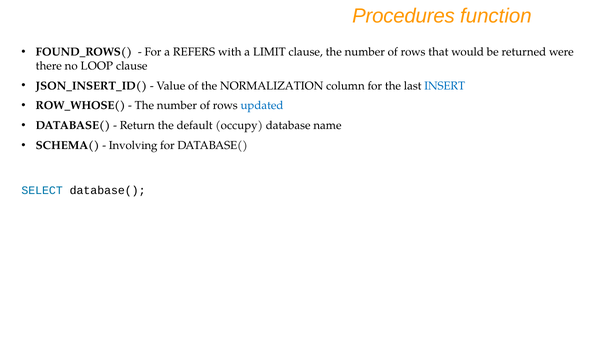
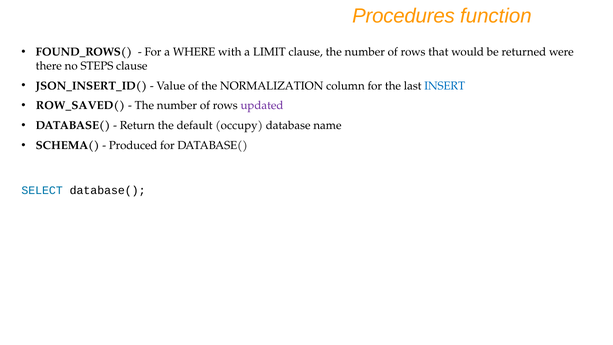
REFERS: REFERS -> WHERE (194, 52)
LOOP: LOOP -> STEPS (97, 66)
ROW_WHOSE(: ROW_WHOSE( -> ROW_SAVED( (80, 106)
updated colour: blue -> purple (262, 106)
Involving: Involving -> Produced (133, 145)
